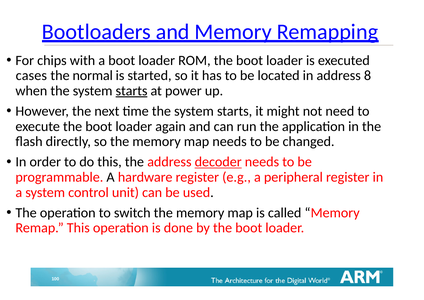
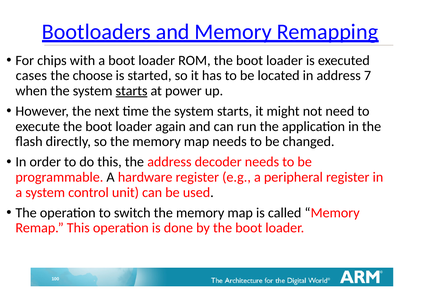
normal: normal -> choose (93, 75)
8: 8 -> 7 (368, 75)
decoder underline: present -> none (218, 162)
